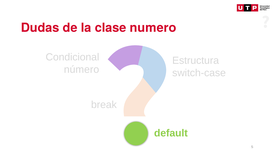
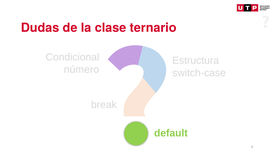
numero: numero -> ternario (153, 28)
